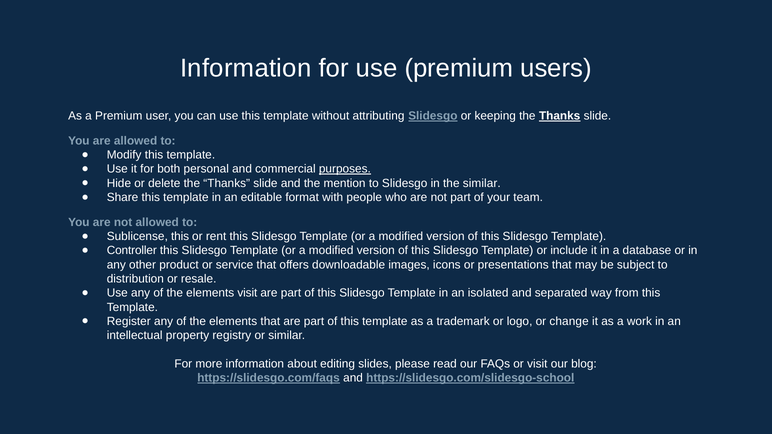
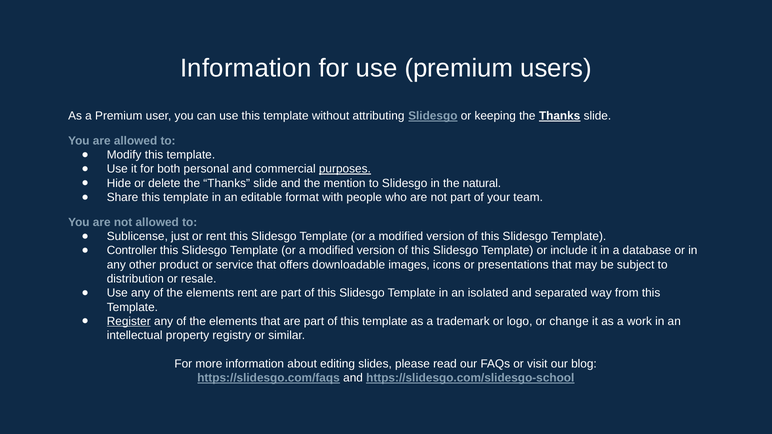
the similar: similar -> natural (482, 183)
Sublicense this: this -> just (180, 236)
elements visit: visit -> rent (247, 293)
Register underline: none -> present (129, 321)
